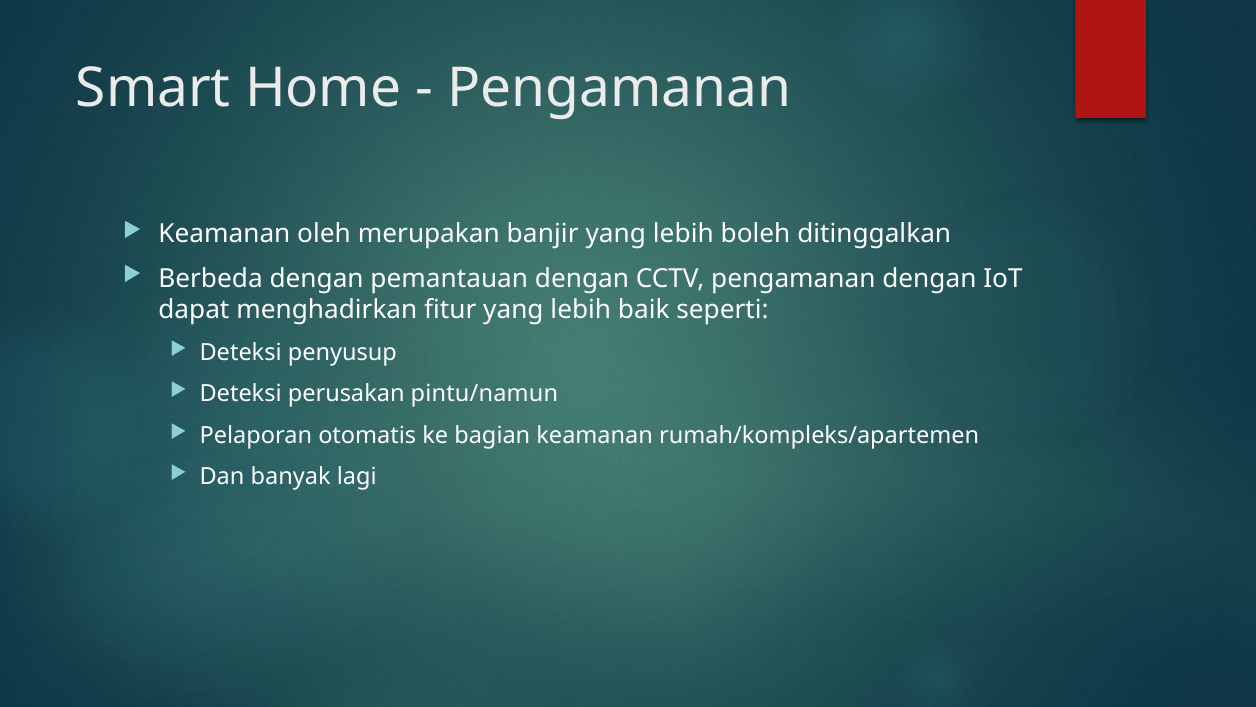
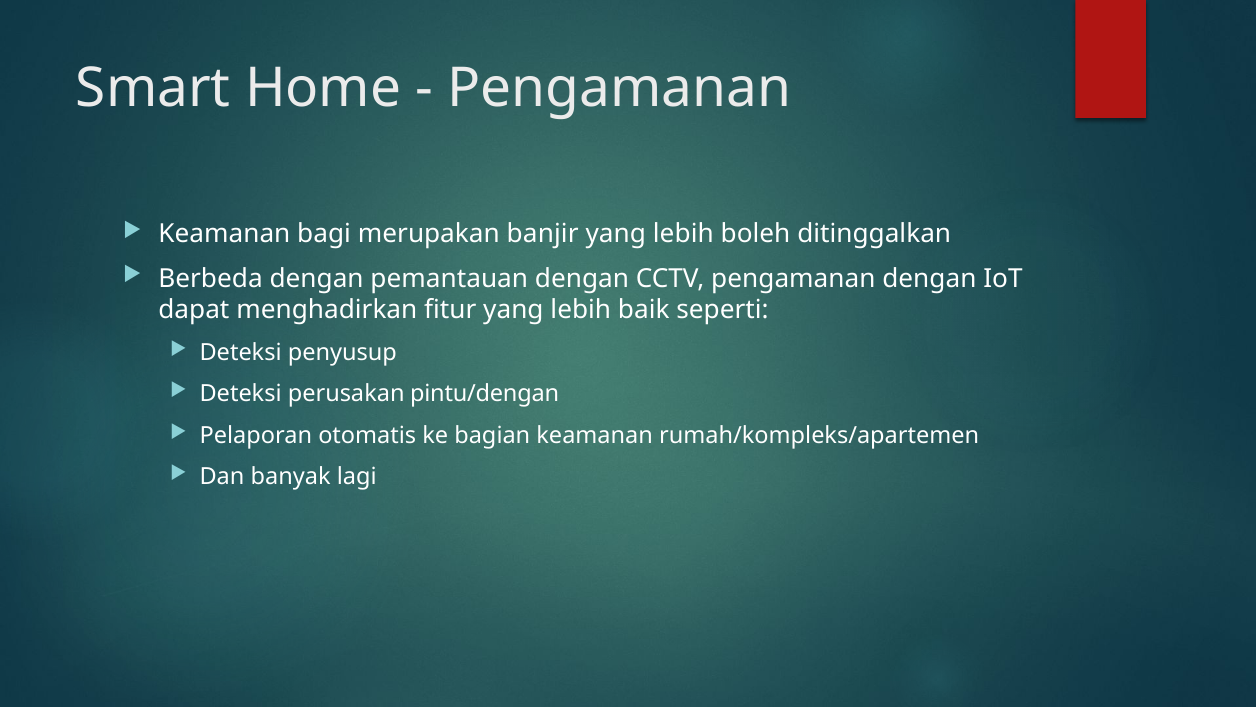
oleh: oleh -> bagi (324, 234)
pintu/namun: pintu/namun -> pintu/dengan (485, 394)
